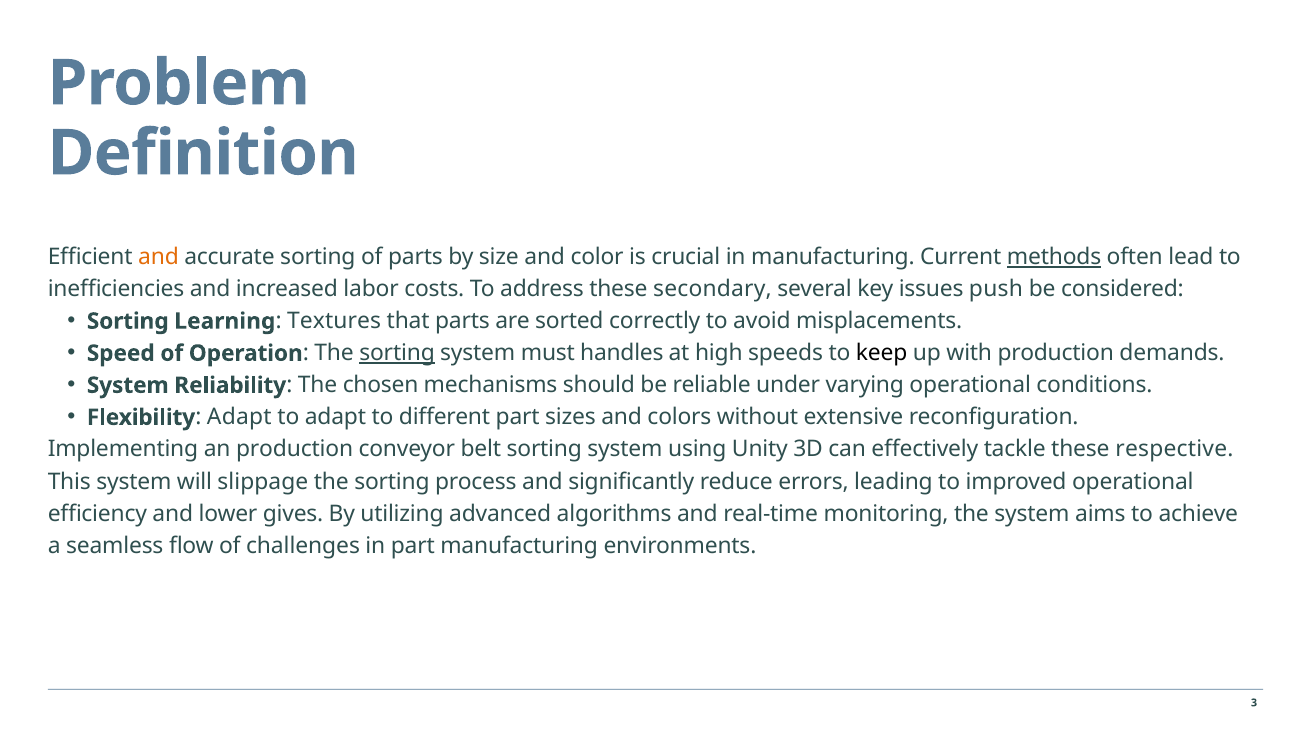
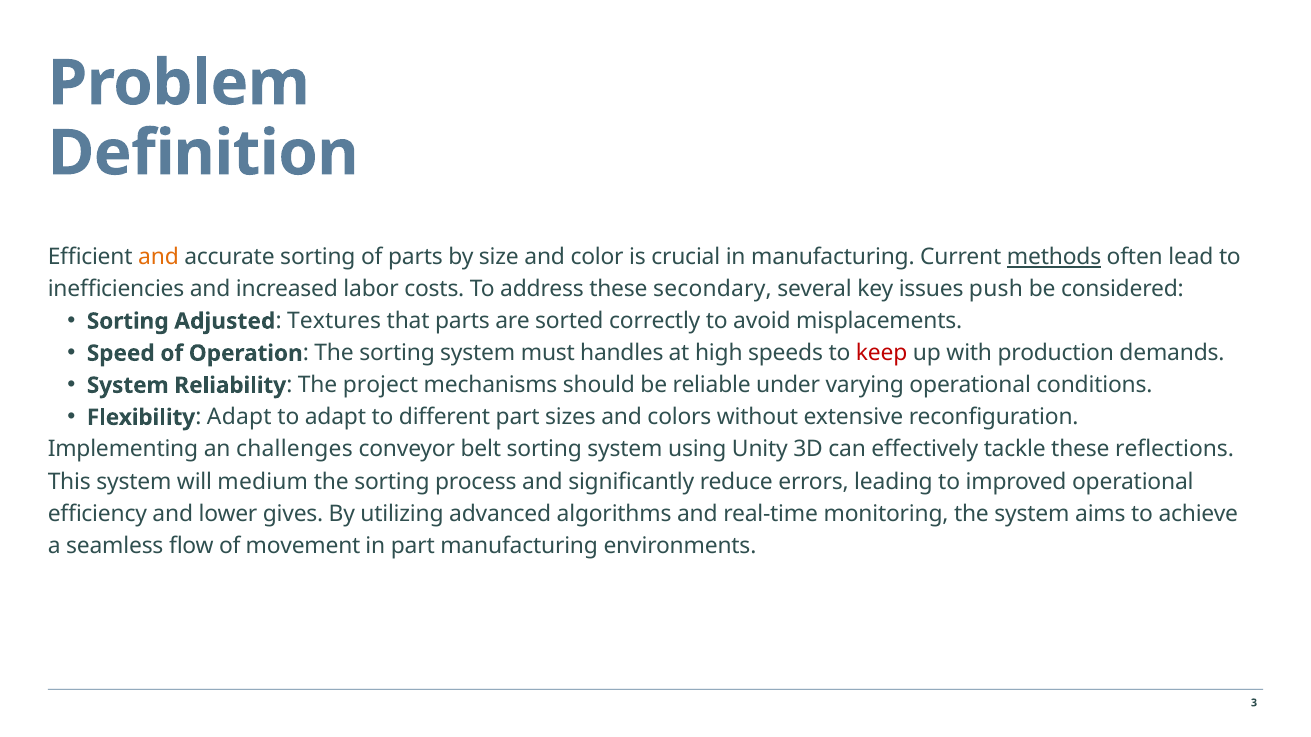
Learning: Learning -> Adjusted (225, 321)
sorting underline: present -> none (397, 353)
keep colour: black -> red (882, 353)
chosen: chosen -> project (380, 386)
an production: production -> challenges (294, 450)
respective: respective -> reflections (1175, 450)
slippage: slippage -> medium (263, 482)
challenges: challenges -> movement (303, 546)
